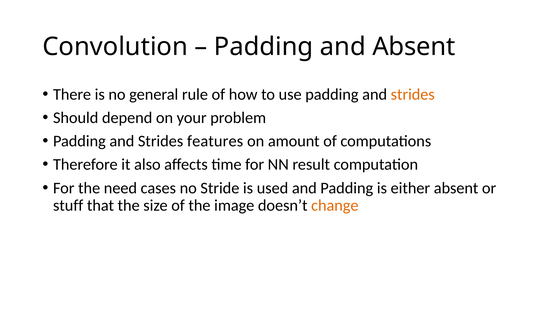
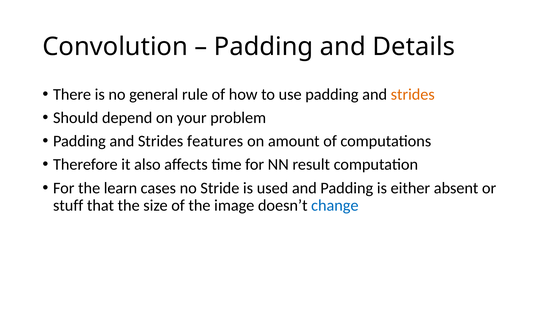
and Absent: Absent -> Details (414, 47)
need: need -> learn (120, 188)
change colour: orange -> blue (335, 206)
